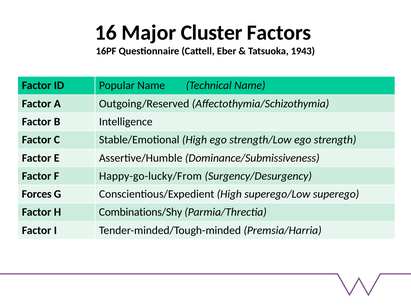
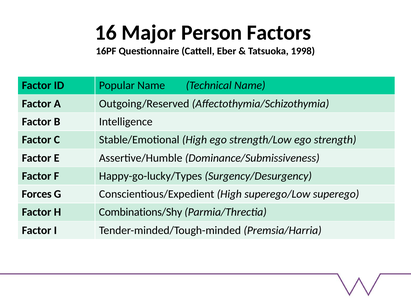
Cluster: Cluster -> Person (212, 33)
1943: 1943 -> 1998 (303, 51)
Happy-go-lucky/From: Happy-go-lucky/From -> Happy-go-lucky/Types (151, 176)
